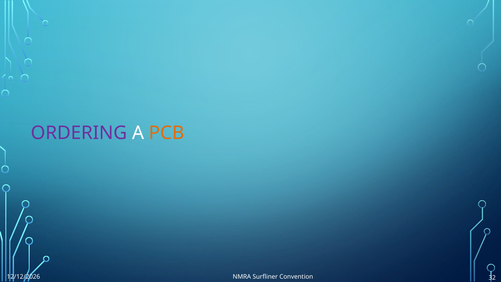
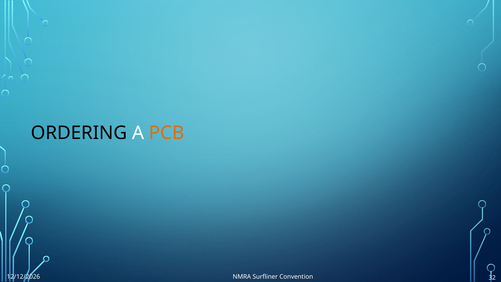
ORDERING colour: purple -> black (79, 133)
